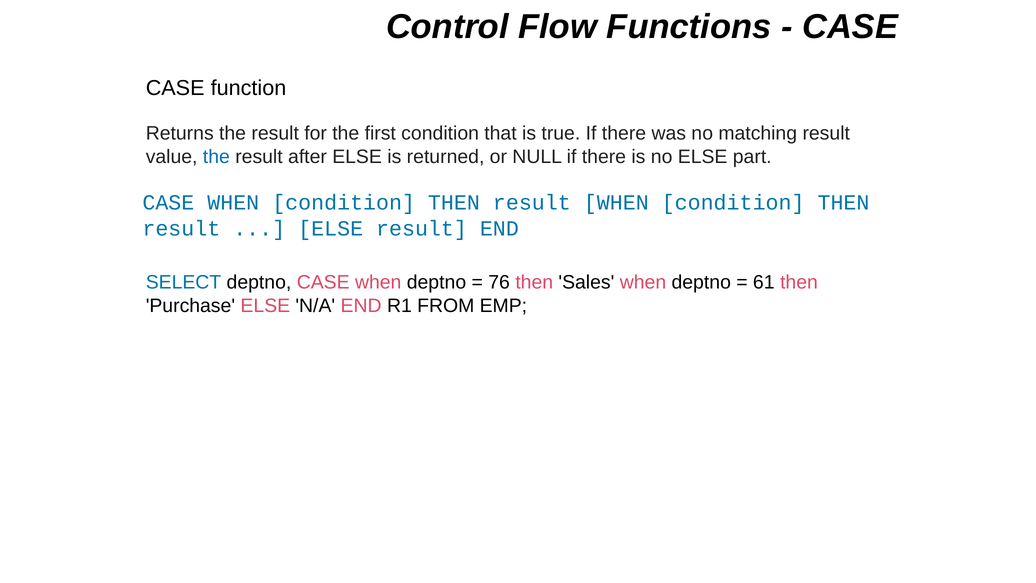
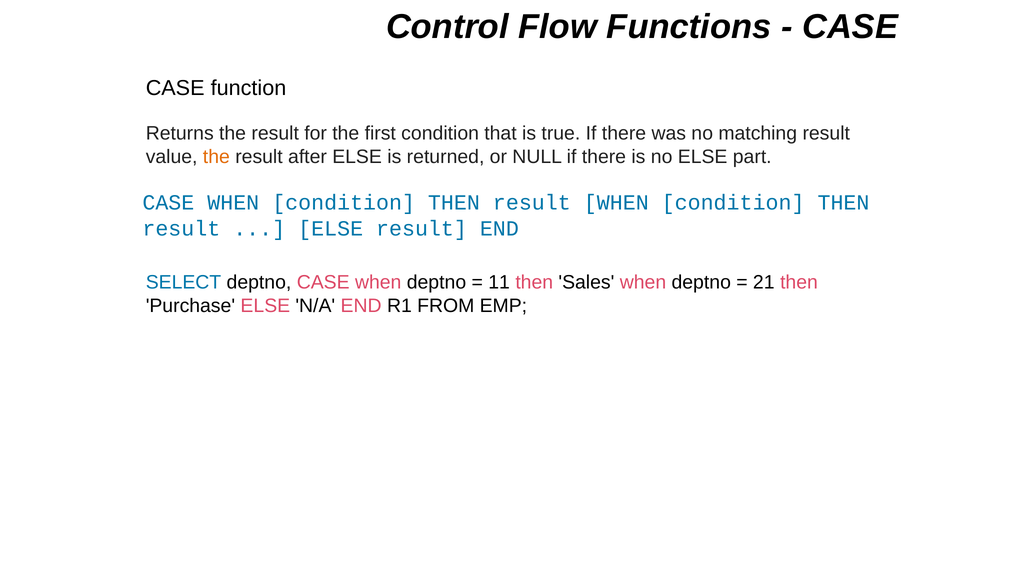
the colour: blue -> orange (216, 157)
76: 76 -> 11 (499, 282)
61: 61 -> 21 (764, 282)
